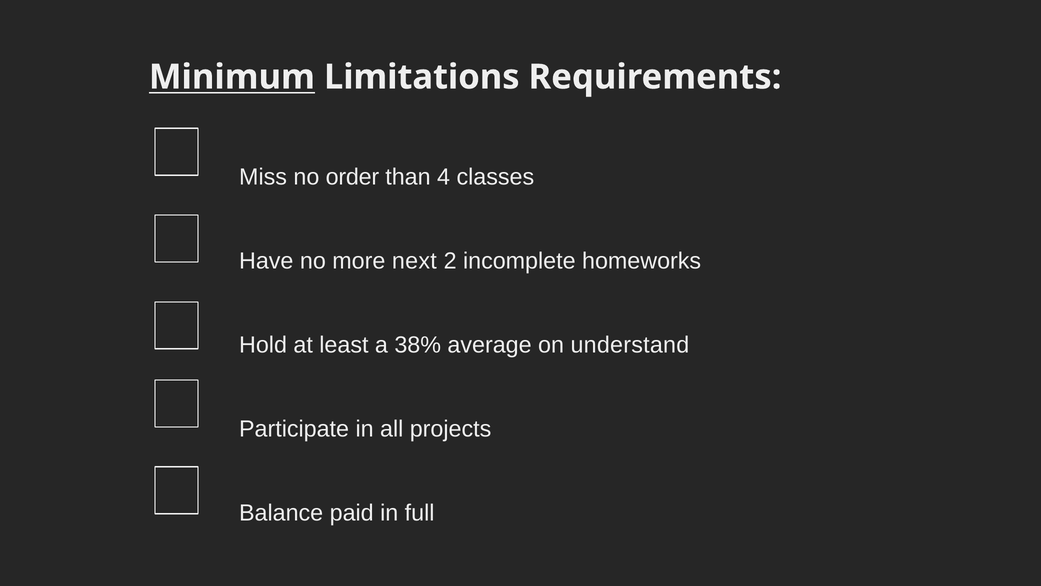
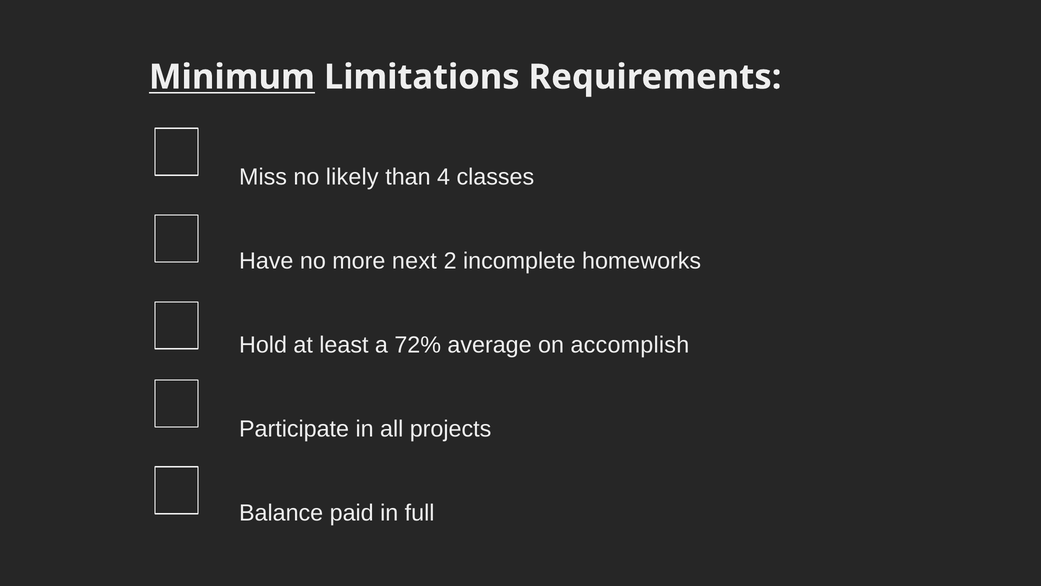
order: order -> likely (352, 177)
38%: 38% -> 72% (418, 345)
understand: understand -> accomplish (630, 345)
